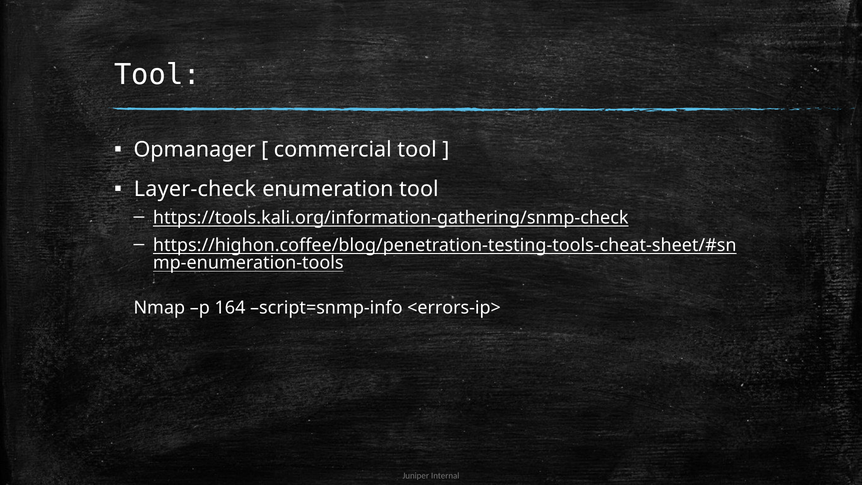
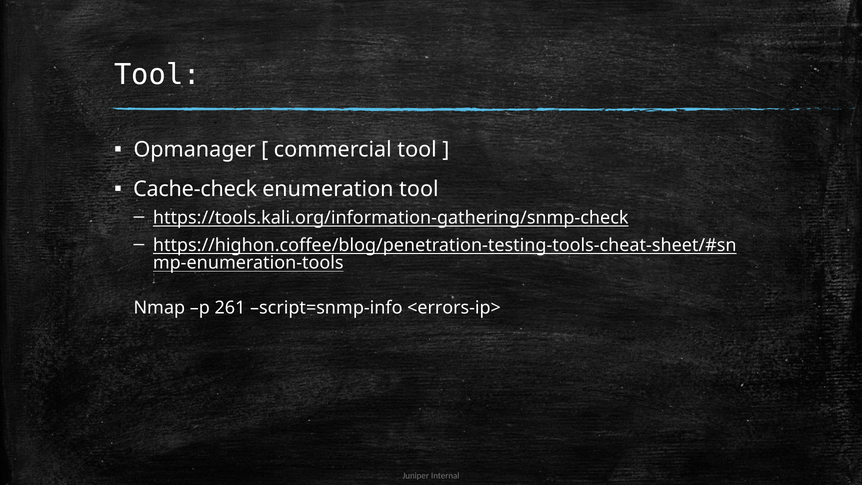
Layer-check: Layer-check -> Cache-check (195, 189)
164: 164 -> 261 (230, 308)
